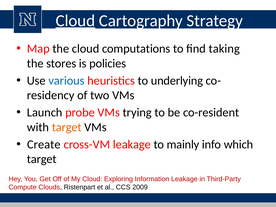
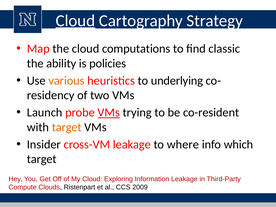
taking: taking -> classic (224, 49)
stores: stores -> ability (61, 63)
various colour: blue -> orange (66, 81)
VMs underline: none -> present (109, 113)
Create: Create -> Insider (44, 144)
mainly: mainly -> where (183, 144)
